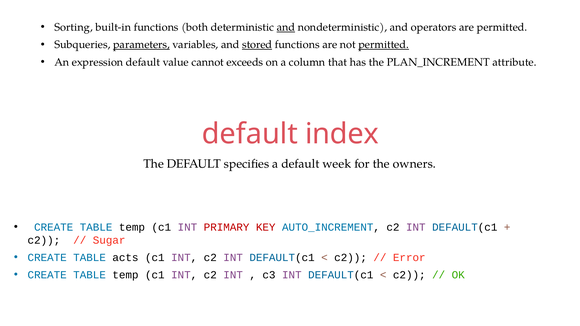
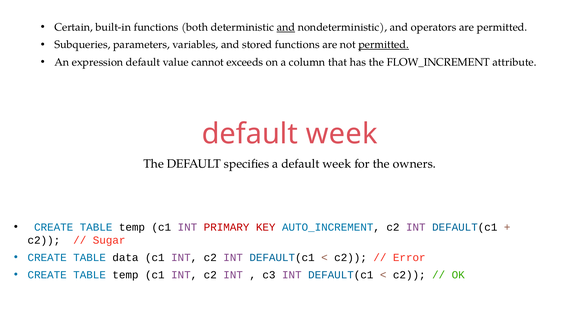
Sorting: Sorting -> Certain (74, 27)
parameters underline: present -> none (141, 45)
stored underline: present -> none (257, 45)
PLAN_INCREMENT: PLAN_INCREMENT -> FLOW_INCREMENT (438, 62)
index: index -> week (342, 134)
acts: acts -> data (125, 258)
